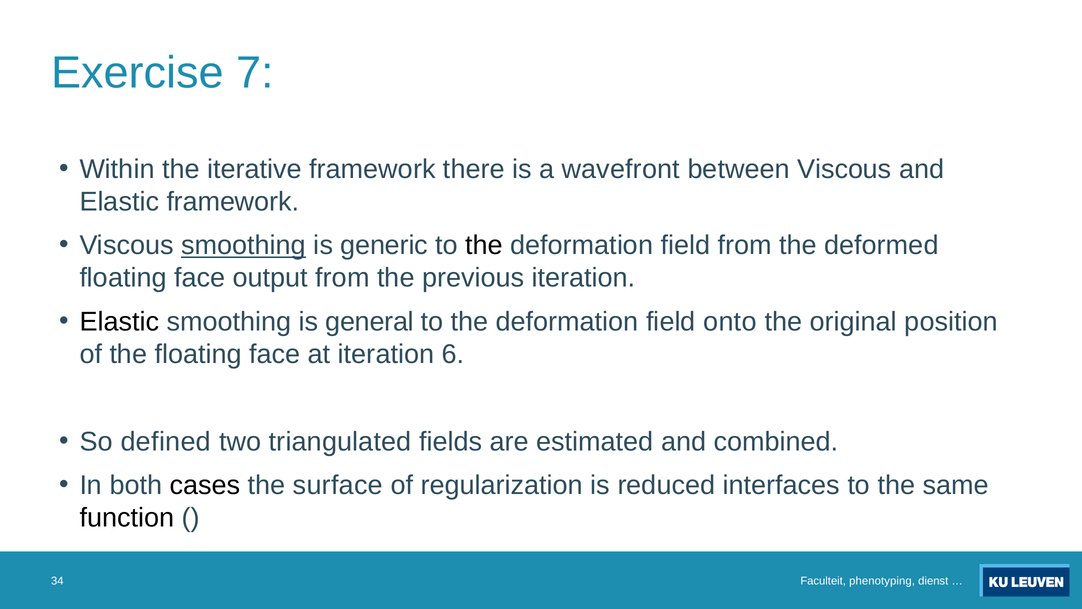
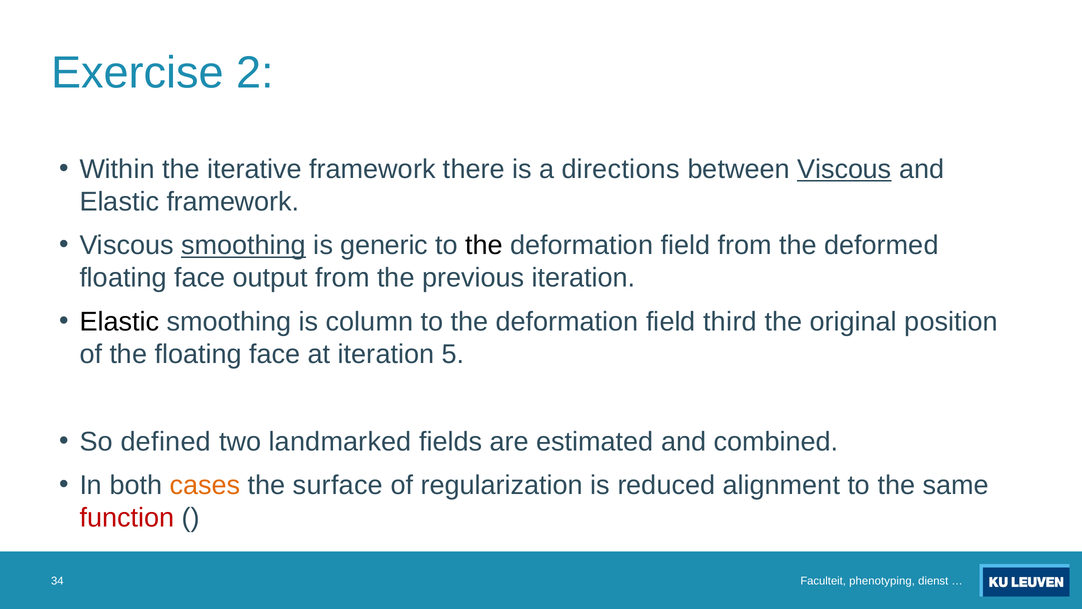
7: 7 -> 2 (255, 73)
wavefront: wavefront -> directions (621, 169)
Viscous underline: none -> present (844, 169)
general: general -> column (369, 322)
onto: onto -> third (730, 322)
6: 6 -> 5 (453, 354)
triangulated: triangulated -> landmarked (340, 441)
cases colour: black -> orange (205, 485)
interfaces: interfaces -> alignment (781, 485)
function colour: black -> red (127, 518)
